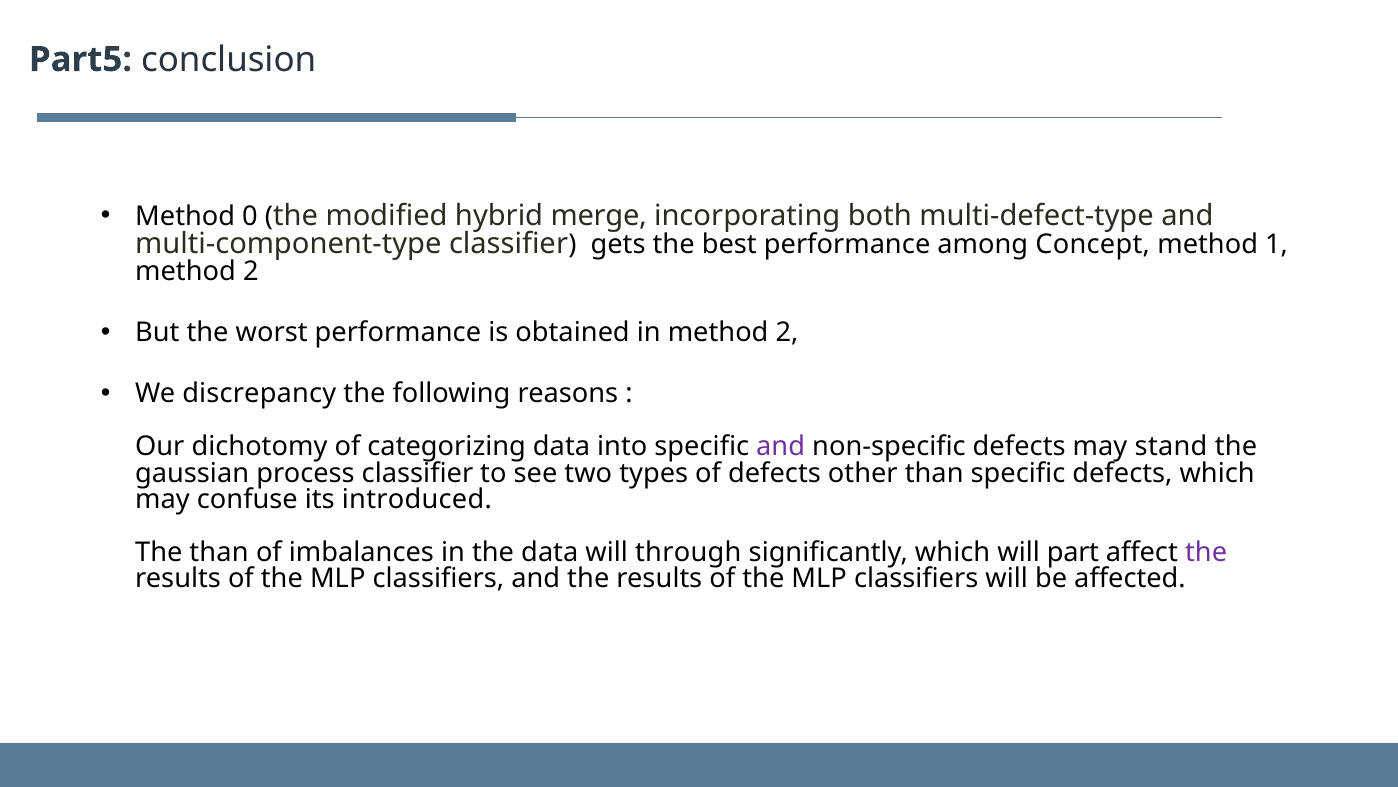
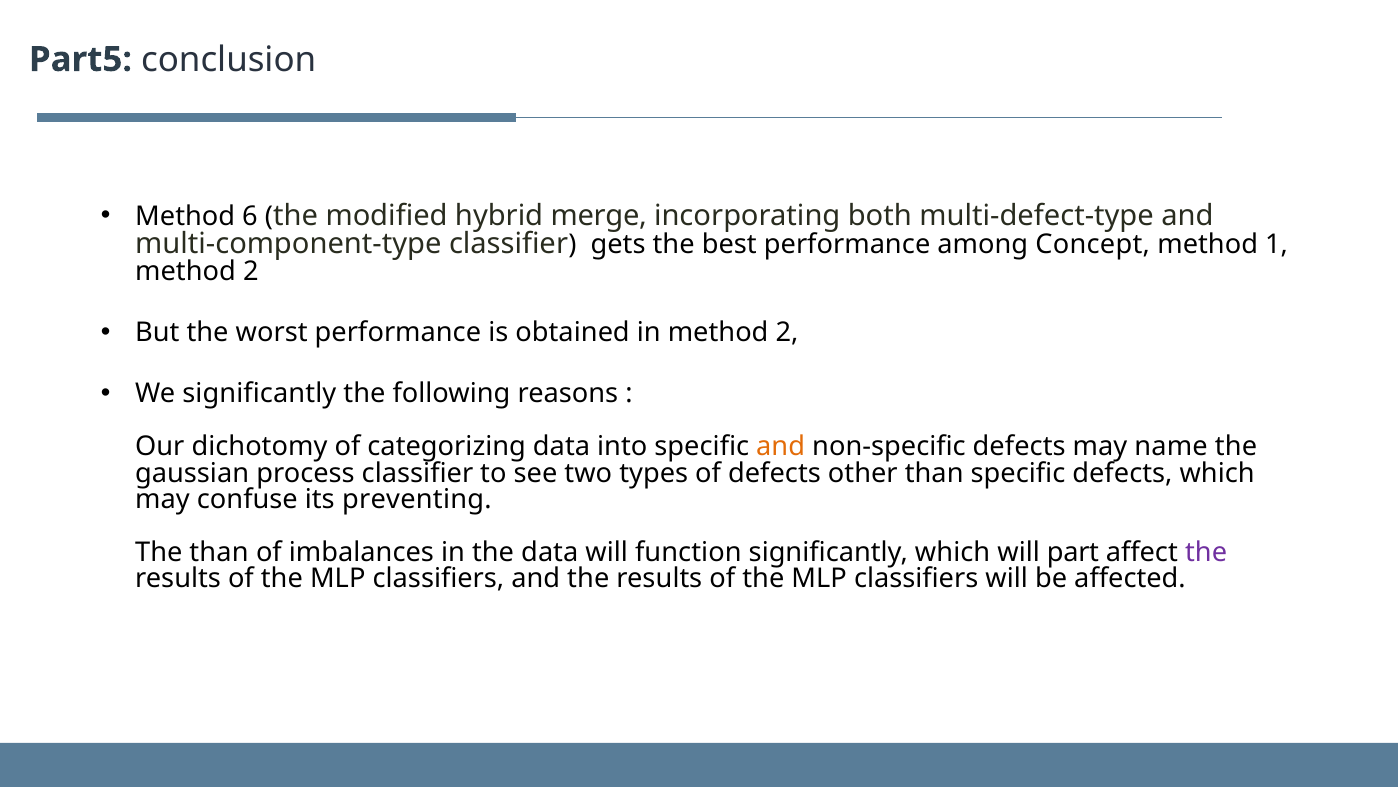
0: 0 -> 6 (250, 216)
We discrepancy: discrepancy -> significantly (259, 394)
and colour: purple -> orange (781, 446)
stand: stand -> name (1171, 446)
introduced: introduced -> preventing (417, 499)
through: through -> function (688, 552)
